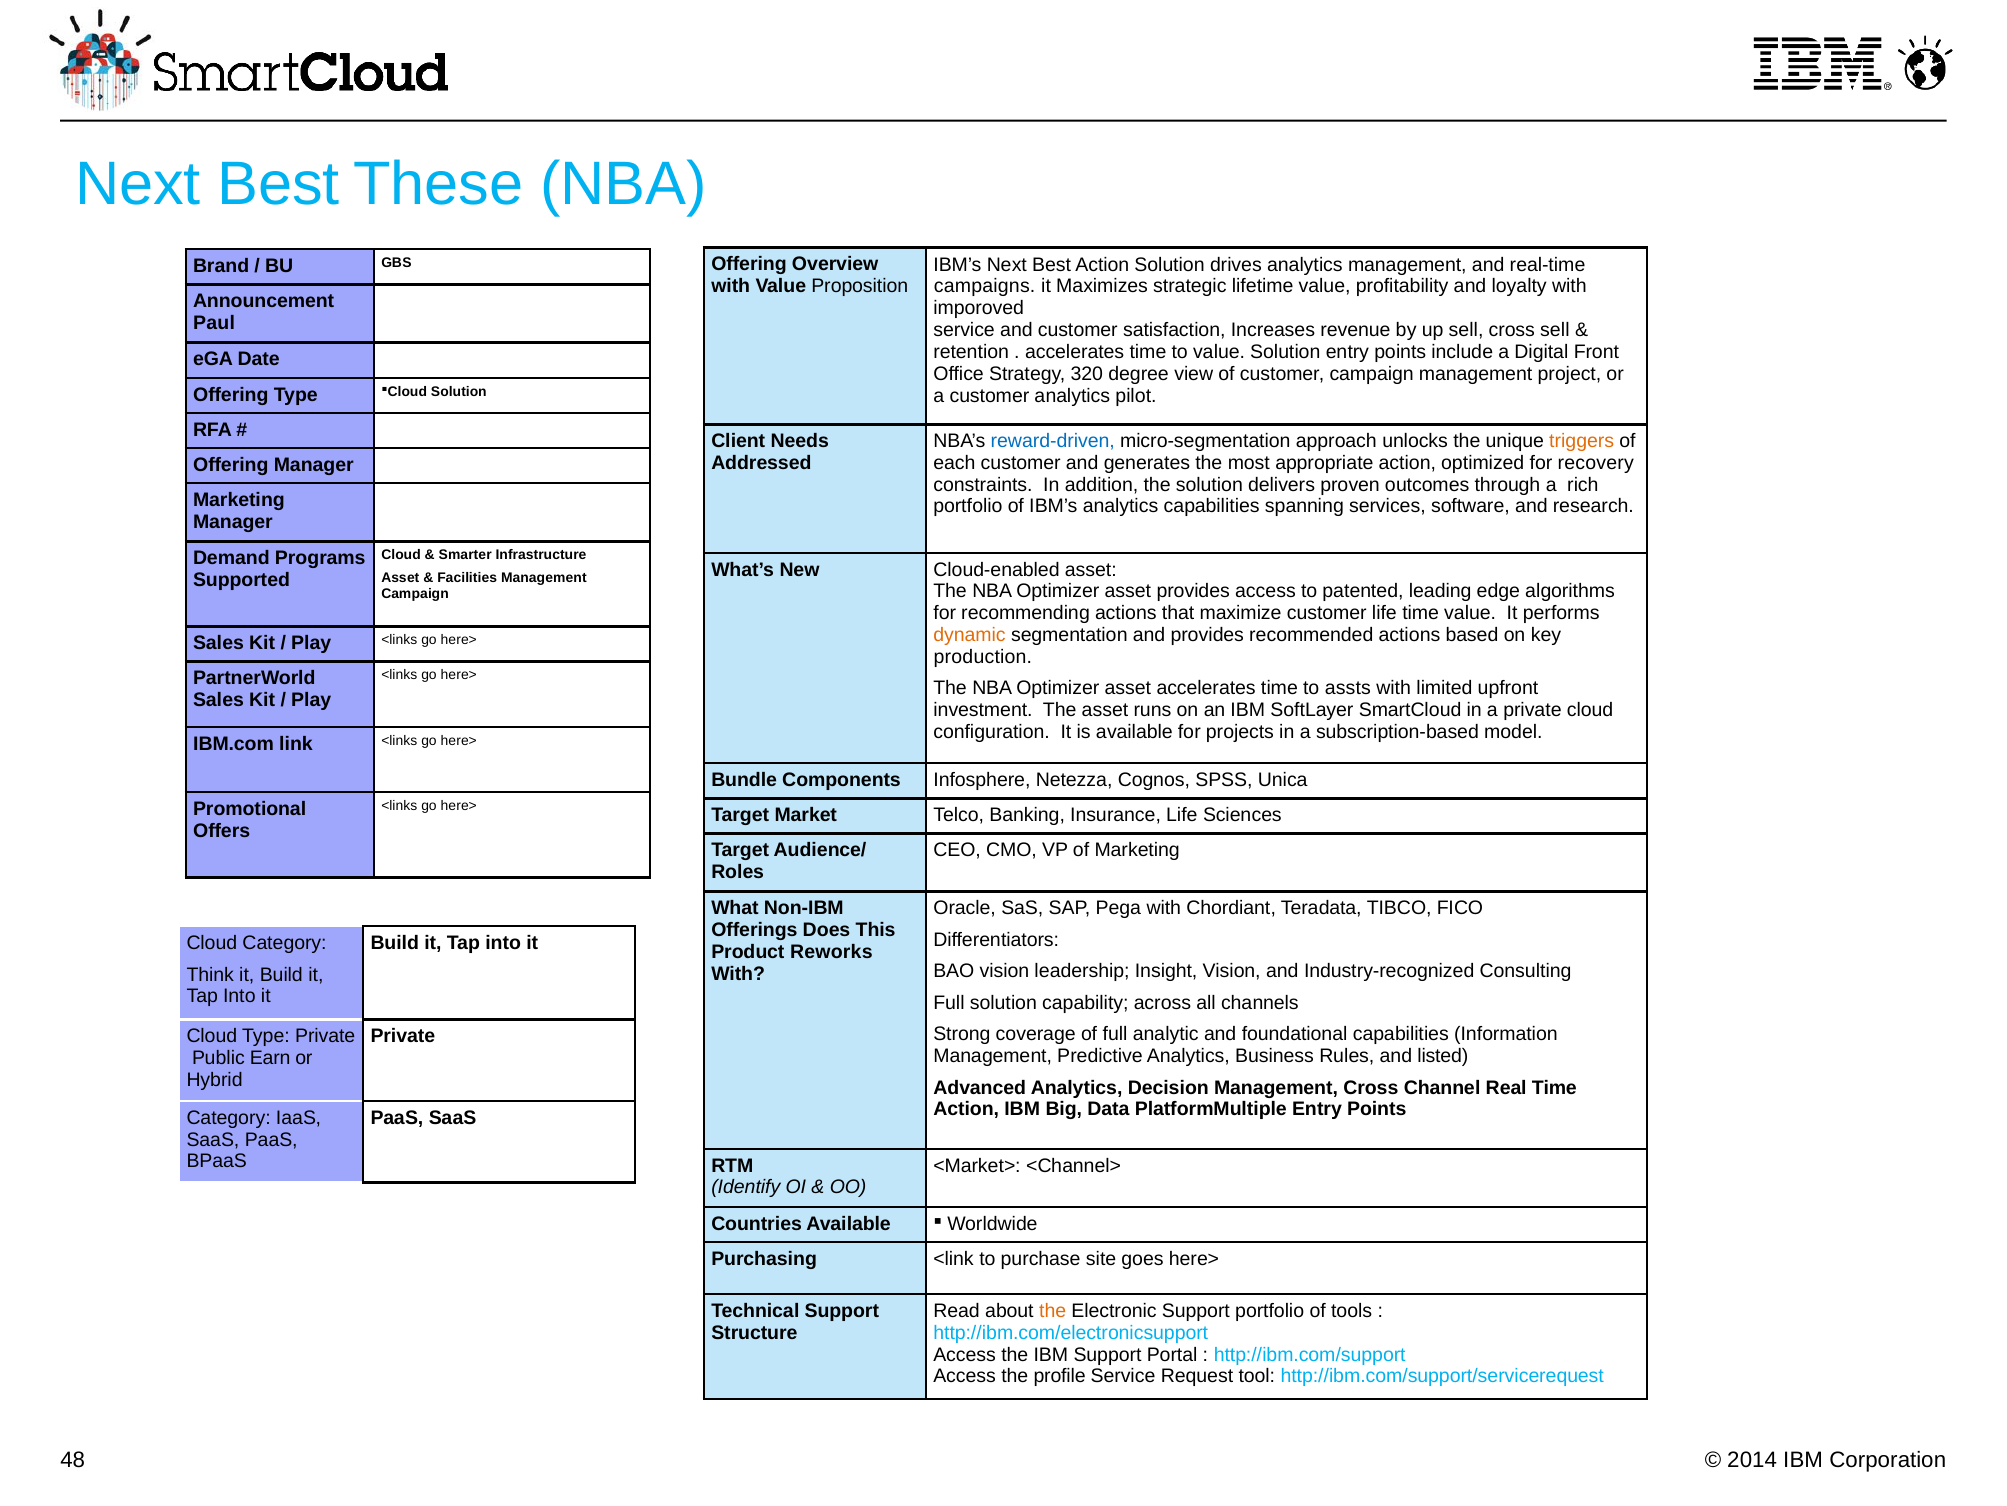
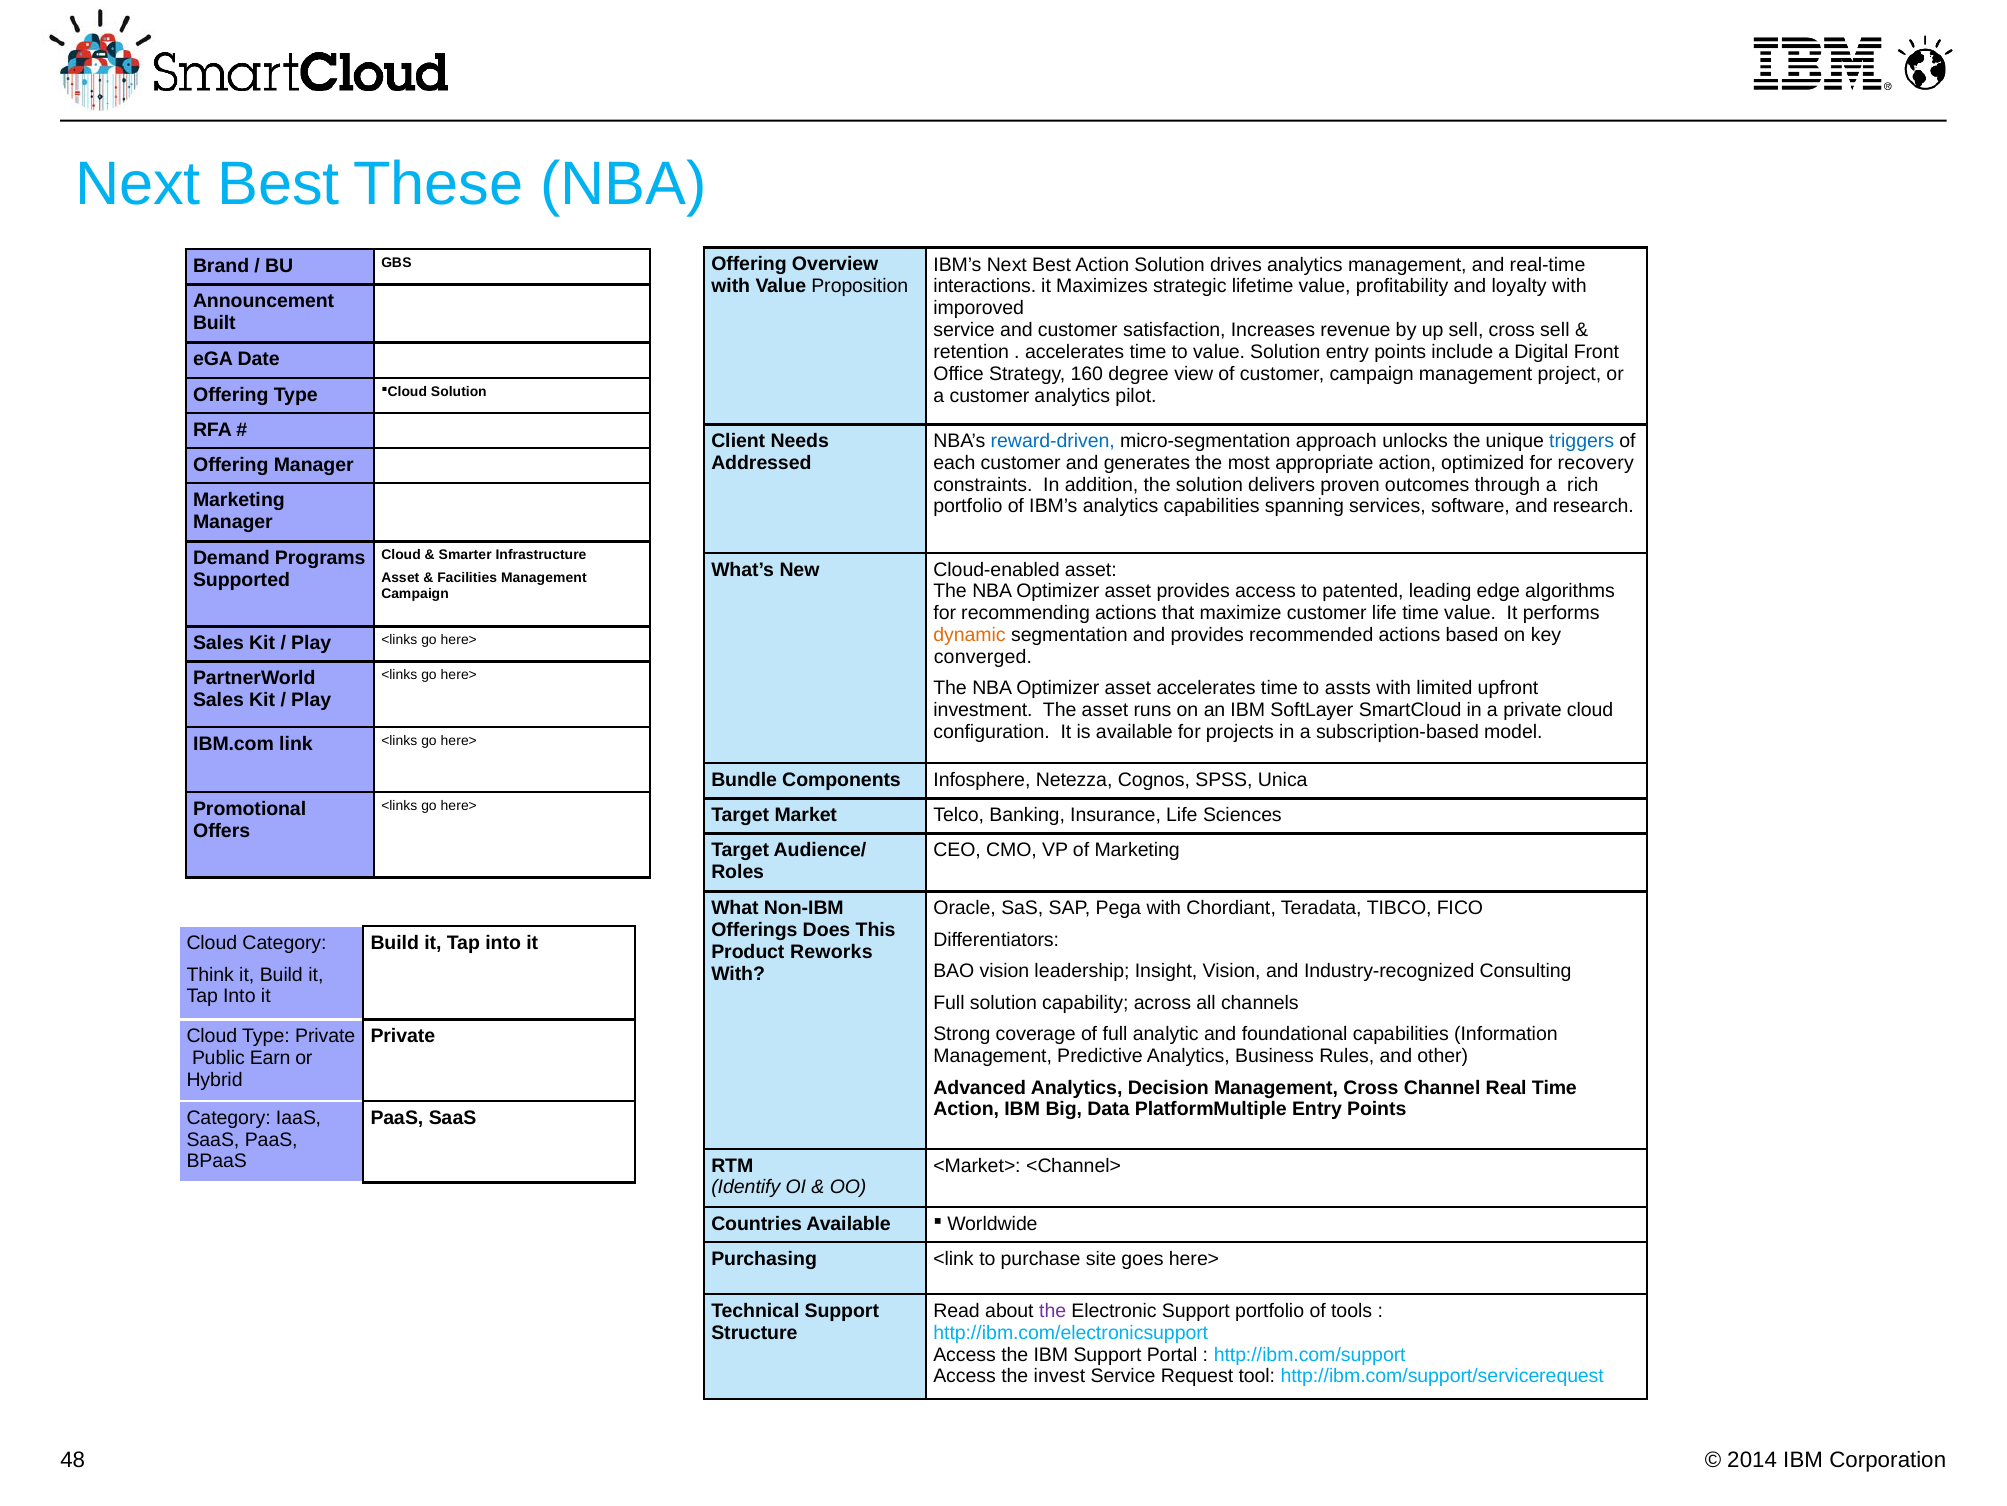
campaigns: campaigns -> interactions (985, 286)
Paul: Paul -> Built (214, 323)
320: 320 -> 160 (1087, 374)
triggers colour: orange -> blue (1582, 441)
production: production -> converged (983, 656)
listed: listed -> other (1443, 1056)
the colour: orange -> purple (1053, 1311)
profile: profile -> invest (1059, 1376)
